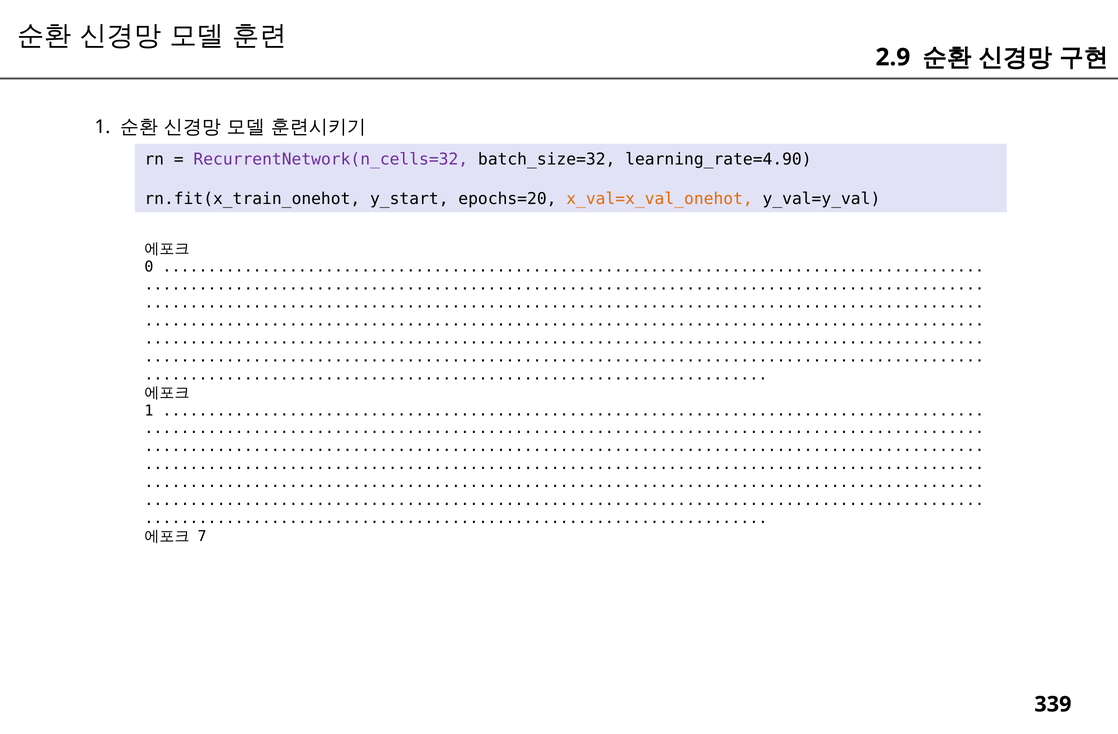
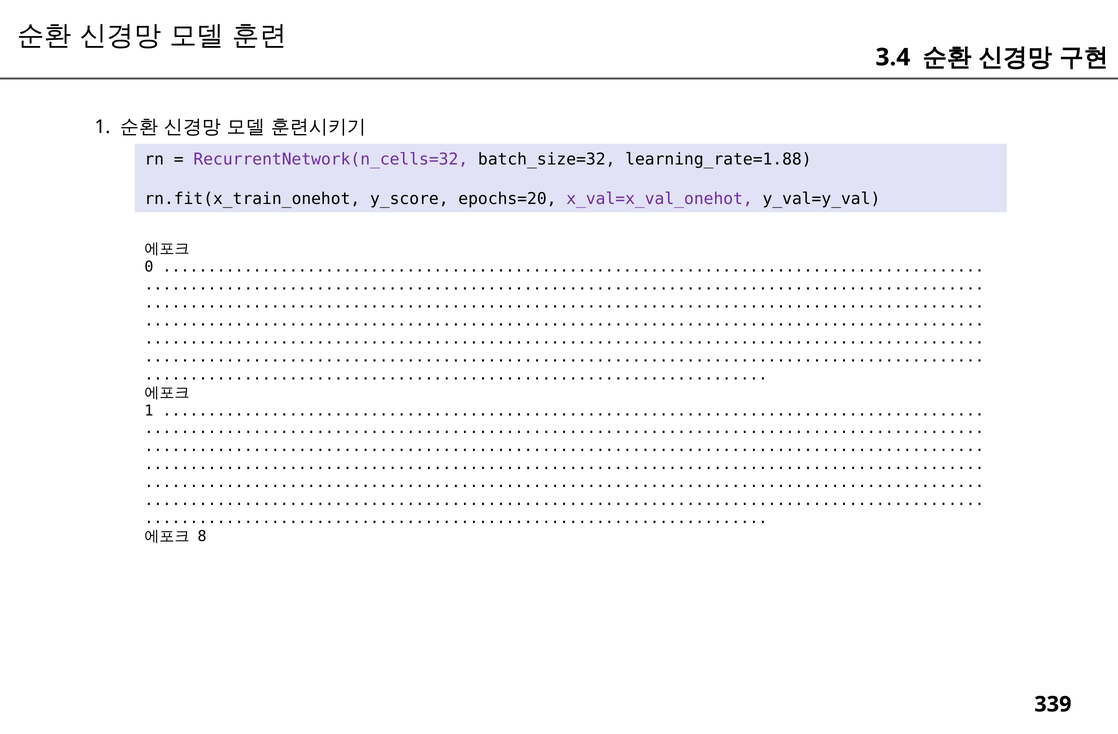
2.9: 2.9 -> 3.4 (893, 57)
learning_rate=4.90: learning_rate=4.90 -> learning_rate=1.88 (718, 160)
y_start: y_start -> y_score (409, 199)
x_val=x_val_onehot colour: orange -> purple (660, 199)
7: 7 -> 8 (202, 537)
